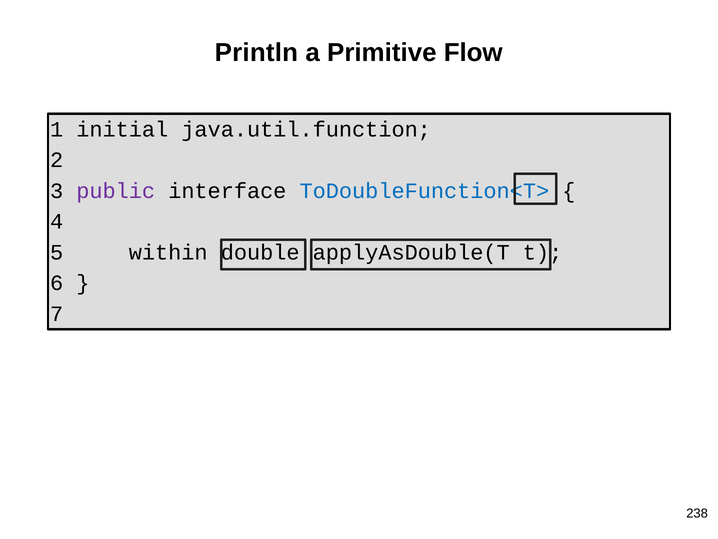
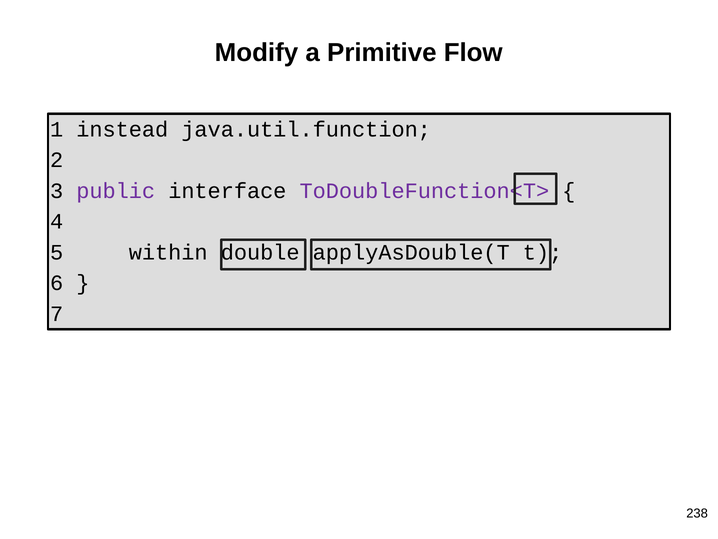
Println: Println -> Modify (256, 53)
initial: initial -> instead (122, 129)
ToDoubleFunction<T> colour: blue -> purple (424, 191)
